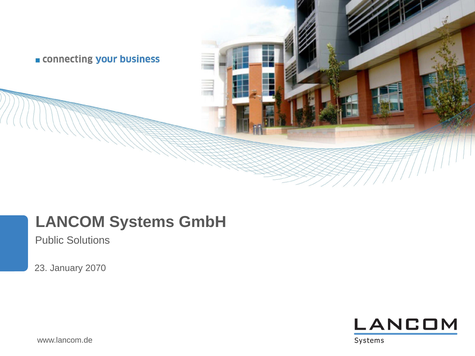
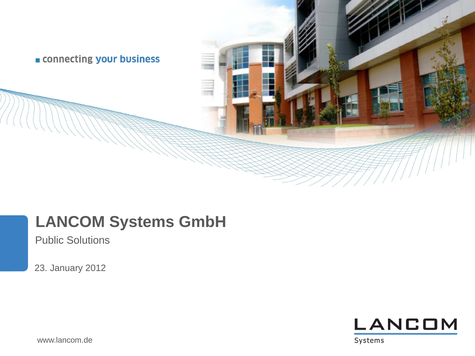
2070: 2070 -> 2012 (96, 268)
